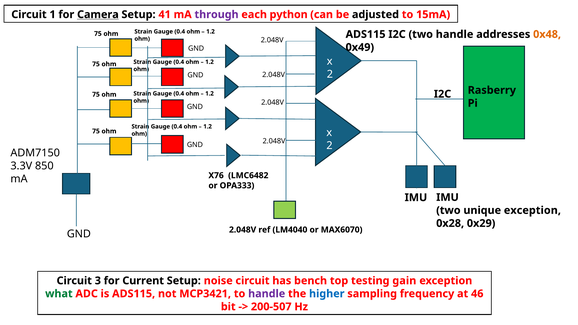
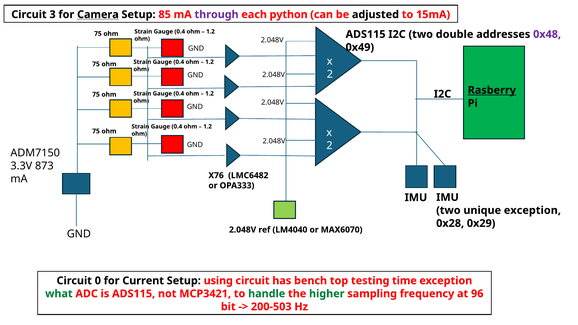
1: 1 -> 3 (53, 15)
41: 41 -> 85 (165, 15)
two handle: handle -> double (455, 34)
0x48 colour: orange -> purple (547, 34)
Rasberry underline: none -> present (492, 90)
850: 850 -> 873 (44, 166)
3: 3 -> 0 (98, 281)
noise: noise -> using (218, 281)
gain: gain -> time (404, 281)
handle colour: purple -> green (267, 294)
higher colour: blue -> green (327, 294)
46: 46 -> 96 (477, 294)
200-507: 200-507 -> 200-503 (271, 307)
